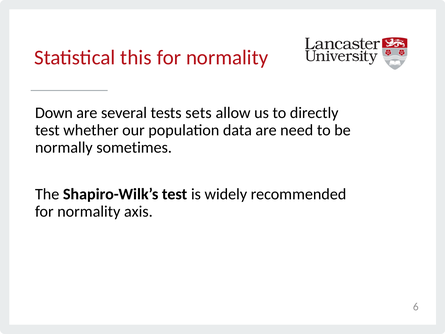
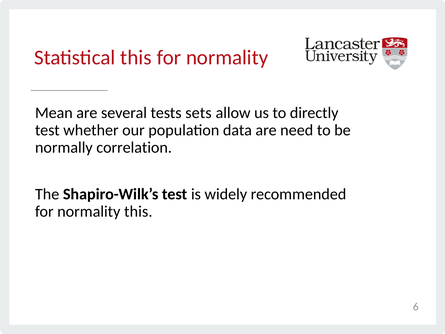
Down: Down -> Mean (54, 113)
sometimes: sometimes -> correlation (134, 147)
normality axis: axis -> this (138, 211)
